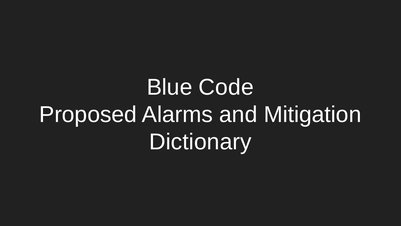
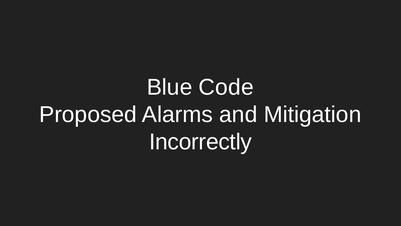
Dictionary: Dictionary -> Incorrectly (201, 142)
